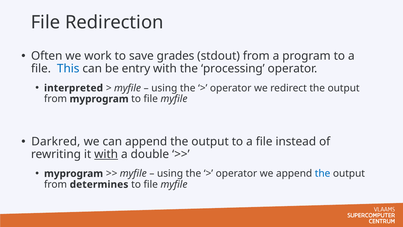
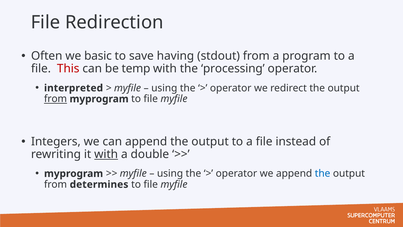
work: work -> basic (98, 56)
grades: grades -> having (175, 56)
This colour: blue -> red (68, 69)
entry: entry -> temp (136, 69)
from underline: none -> present (56, 99)
Darkred: Darkred -> Integers (56, 141)
